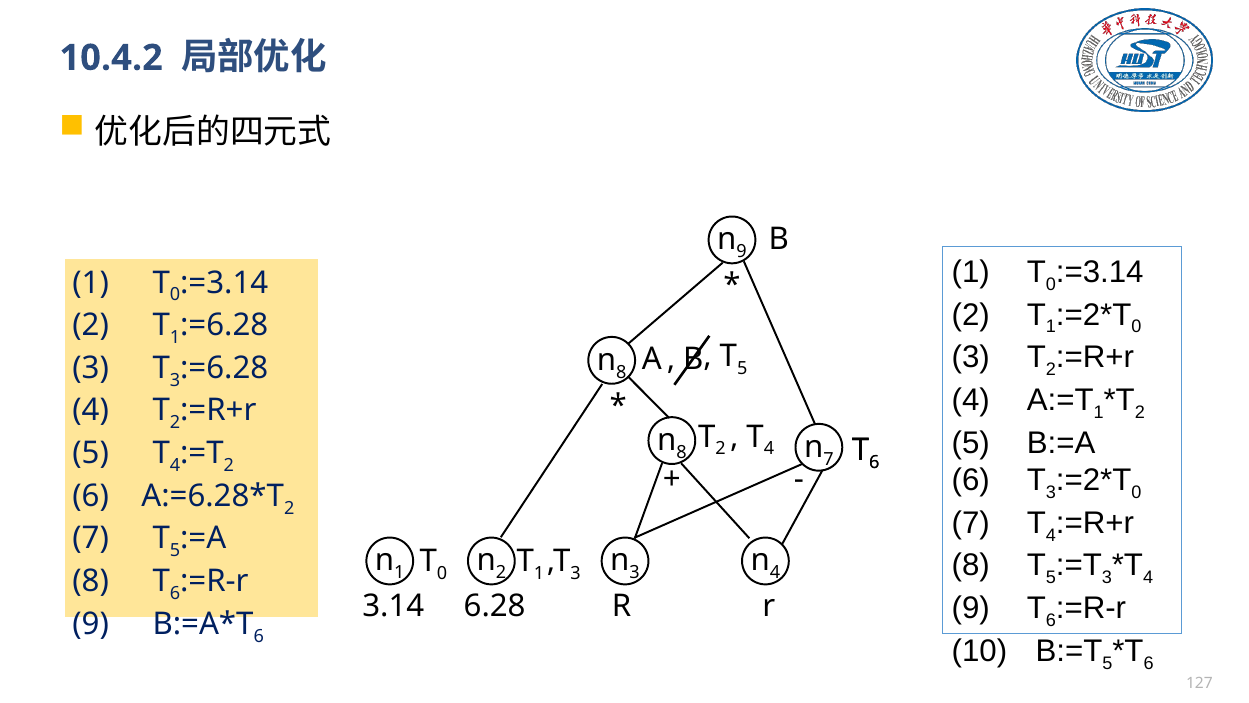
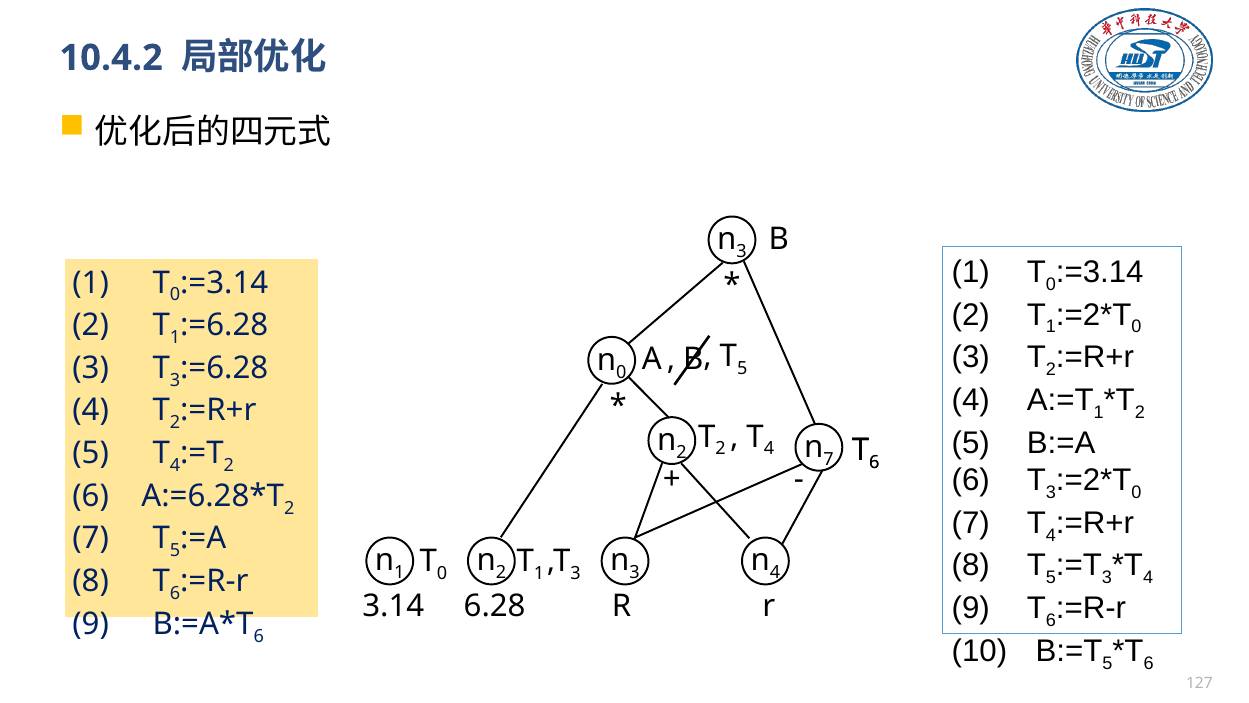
9: 9 -> 3 (742, 252)
8: 8 -> 0 (621, 372)
8: 8 -> 2 (681, 452)
